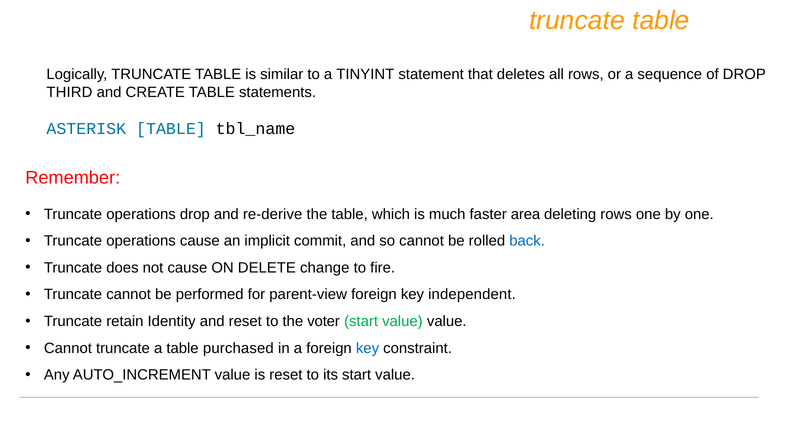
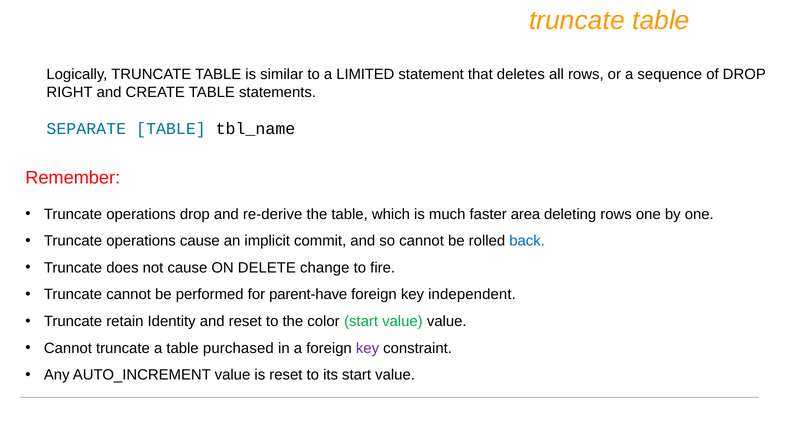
TINYINT: TINYINT -> LIMITED (365, 74)
THIRD: THIRD -> RIGHT (70, 92)
ASTERISK: ASTERISK -> SEPARATE (86, 129)
parent-view: parent-view -> parent-have (308, 295)
voter: voter -> color (323, 322)
key colour: blue -> purple (368, 348)
